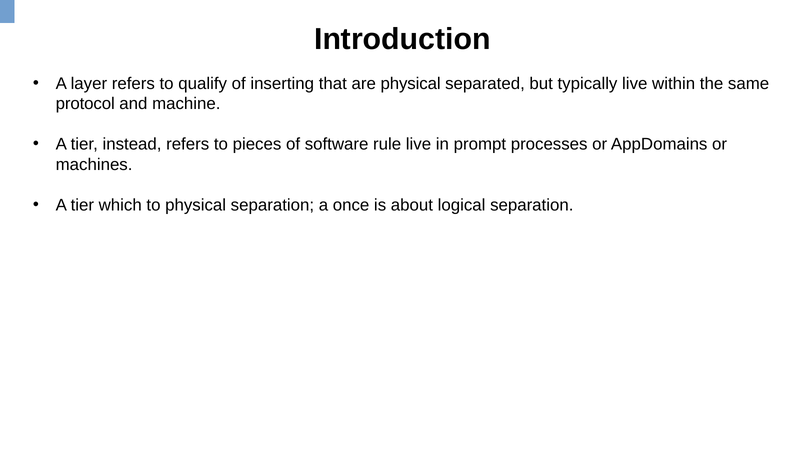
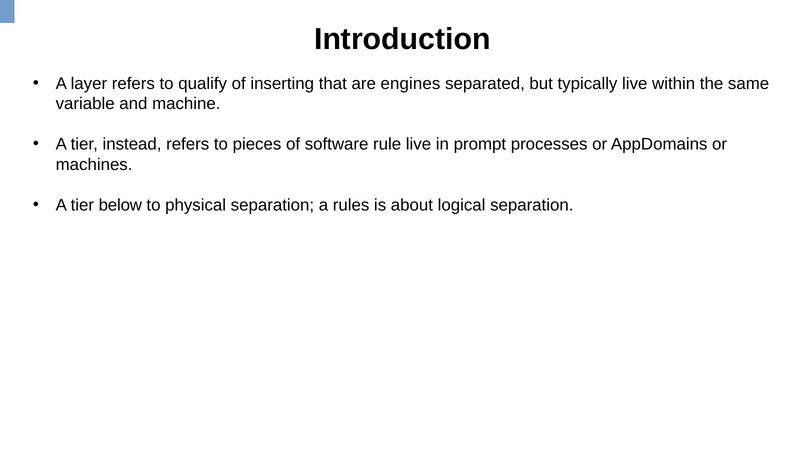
are physical: physical -> engines (410, 84)
protocol: protocol -> variable (85, 104)
which: which -> below (120, 205)
once: once -> rules (351, 205)
